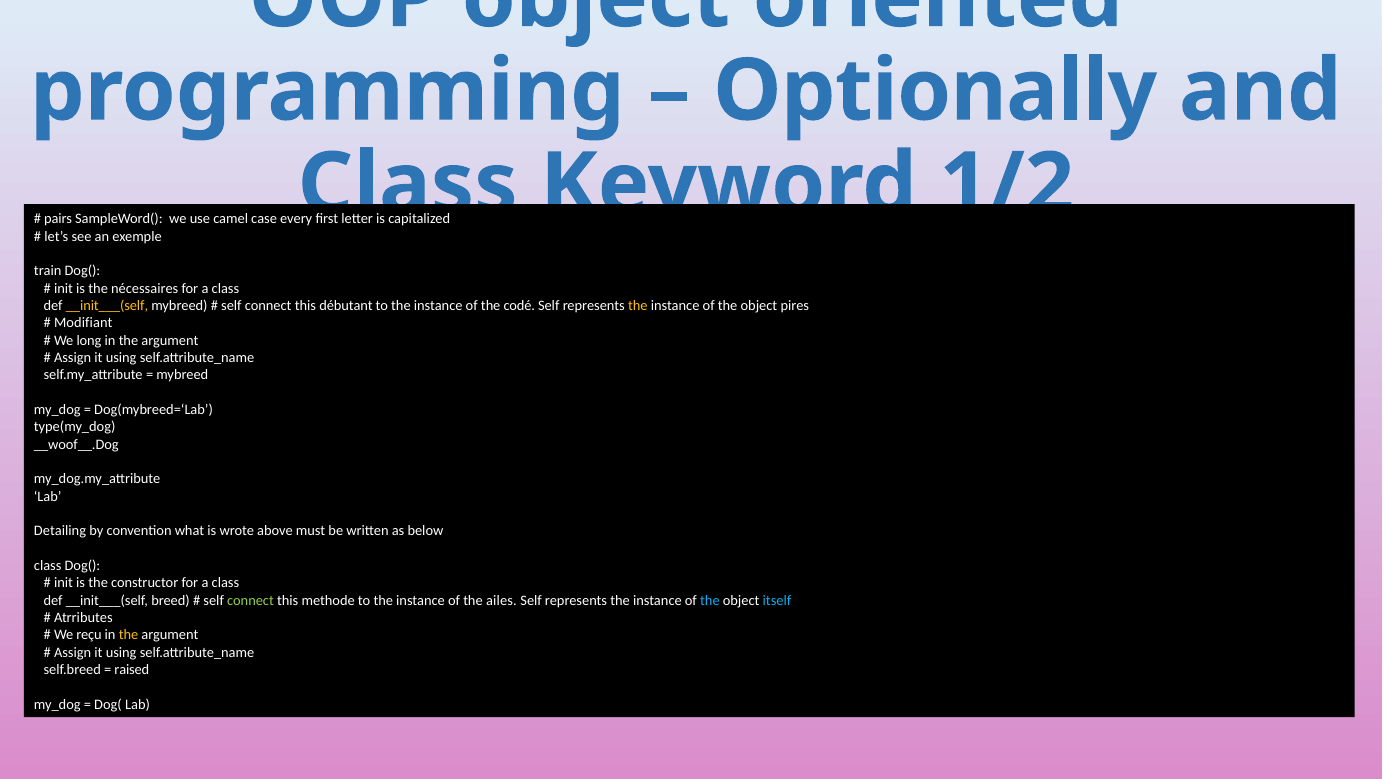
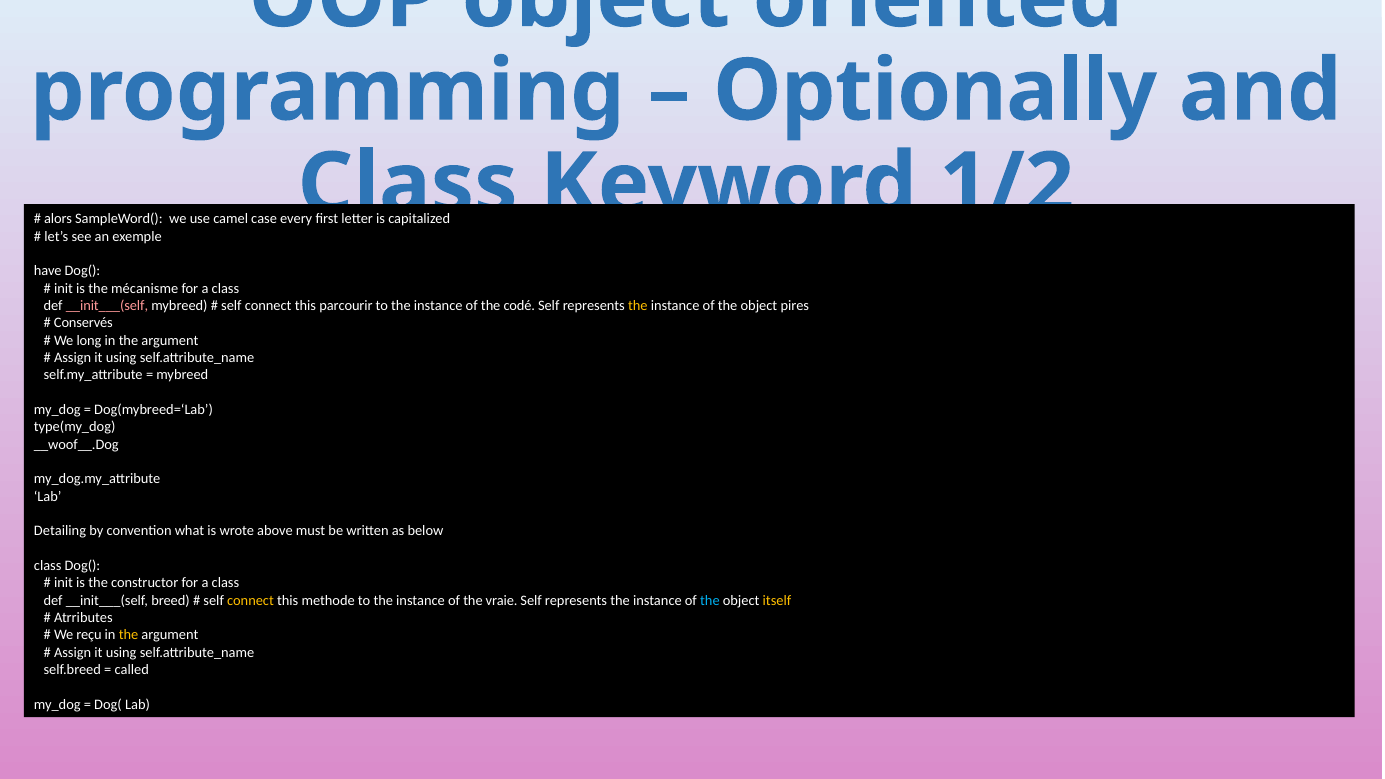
pairs: pairs -> alors (58, 219)
train: train -> have (48, 271)
nécessaires: nécessaires -> mécanisme (145, 288)
__init___(self colour: yellow -> pink (107, 306)
débutant: débutant -> parcourir (346, 306)
Modifiant: Modifiant -> Conservés (83, 323)
connect colour: light green -> yellow (250, 600)
ailes: ailes -> vraie (502, 600)
itself colour: light blue -> yellow (777, 600)
raised: raised -> called (132, 670)
